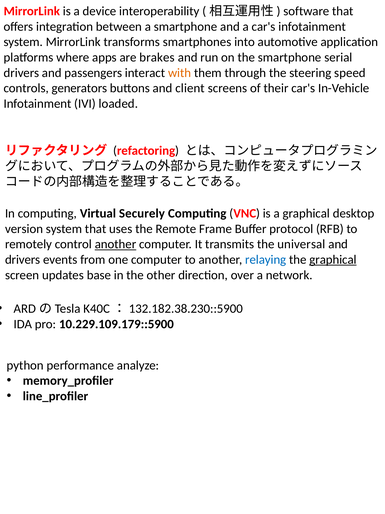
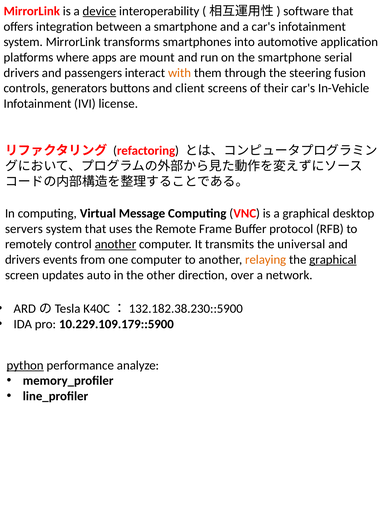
device underline: none -> present (100, 11)
brakes: brakes -> mount (157, 57)
speed: speed -> fusion (350, 73)
loaded: loaded -> license (118, 104)
Securely: Securely -> Message (142, 213)
version: version -> servers (24, 229)
relaying colour: blue -> orange (266, 259)
base: base -> auto (99, 275)
python underline: none -> present (25, 365)
